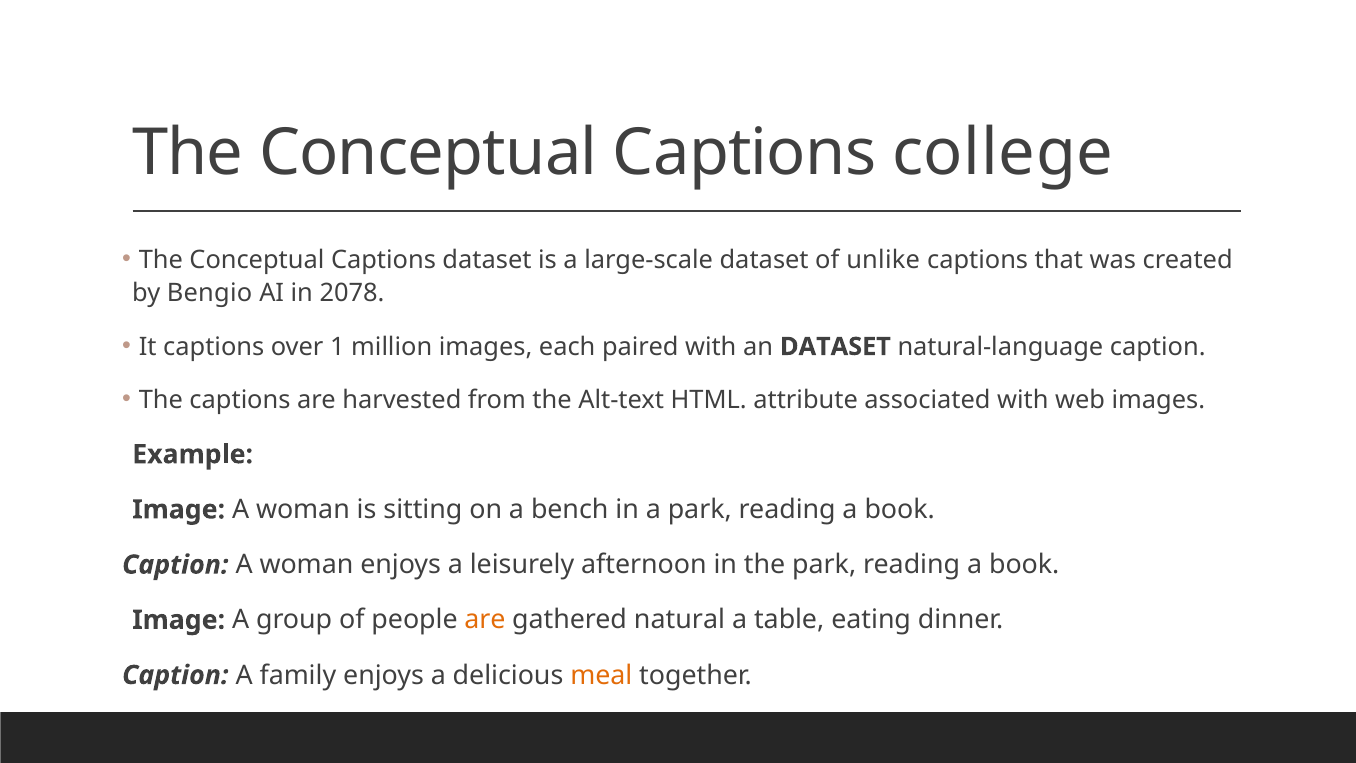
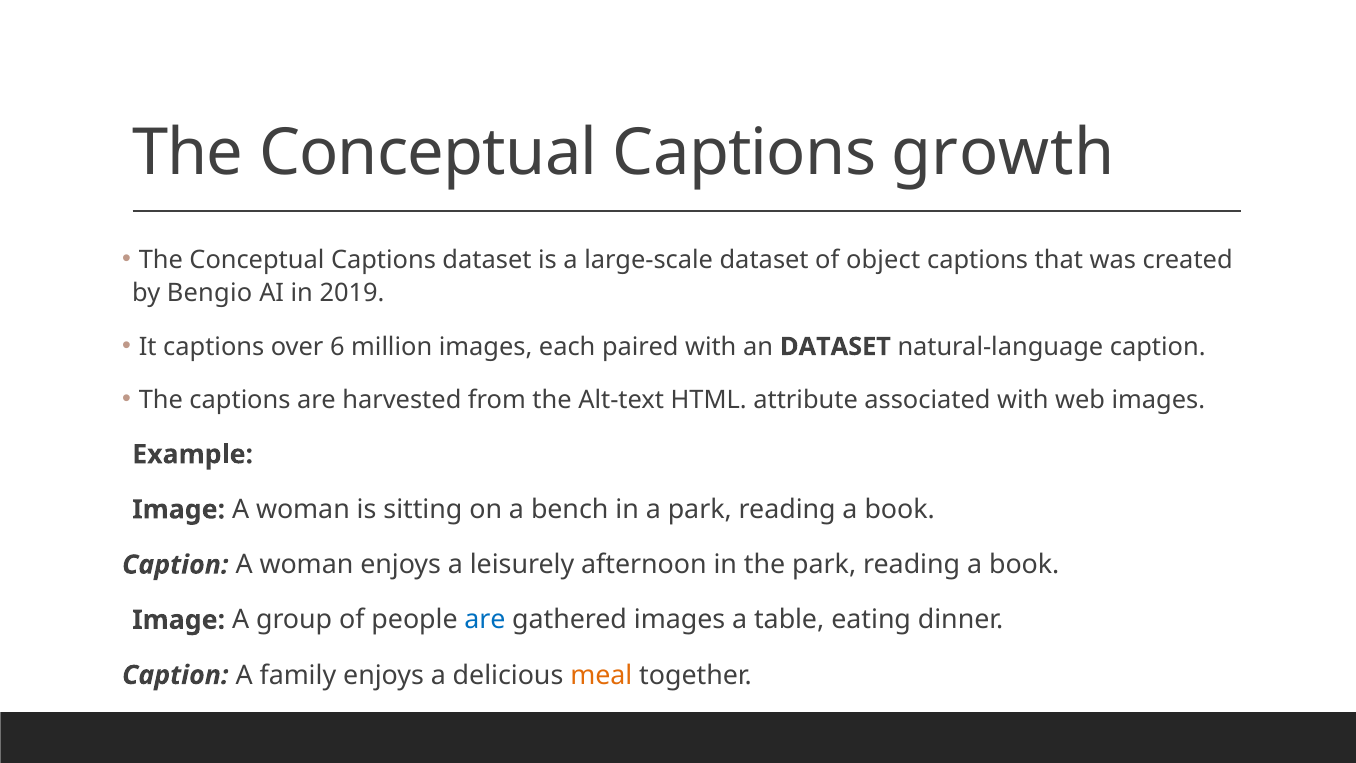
college: college -> growth (1003, 153)
unlike: unlike -> object (883, 260)
2078: 2078 -> 2019 (352, 293)
1: 1 -> 6 (337, 347)
are colour: orange -> blue (485, 620)
gathered natural: natural -> images (680, 620)
